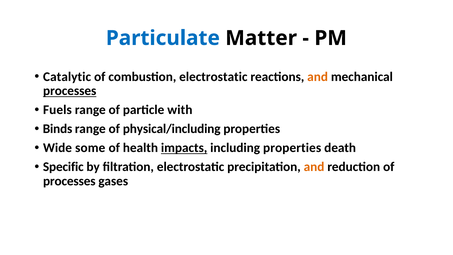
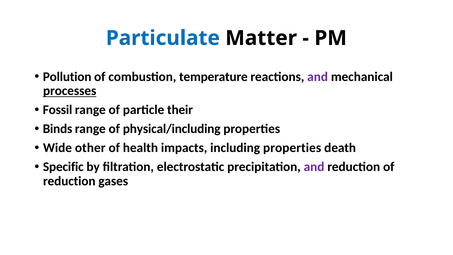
Catalytic: Catalytic -> Pollution (67, 77)
combustion electrostatic: electrostatic -> temperature (213, 77)
and colour: orange -> purple (318, 77)
Fuels: Fuels -> Fossil (58, 110)
with: with -> their (180, 110)
some: some -> other (90, 148)
impacts underline: present -> none (184, 148)
and colour: orange -> purple (314, 167)
processes: processes -> reduction (69, 181)
